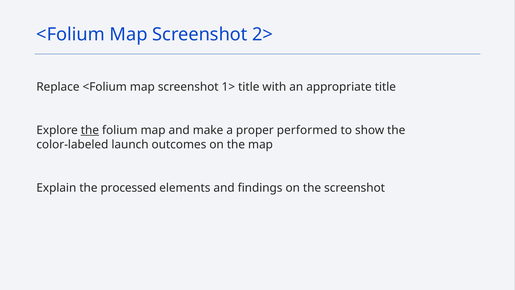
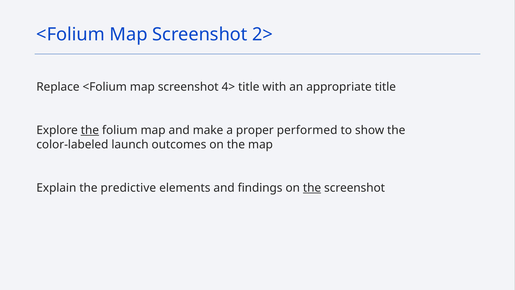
1>: 1> -> 4> (228, 87)
processed: processed -> predictive (128, 188)
the underline: none -> present (312, 188)
